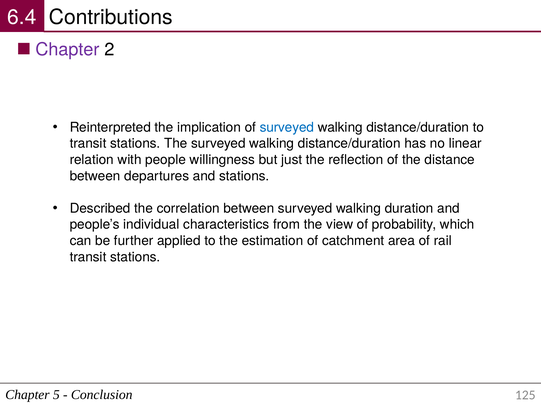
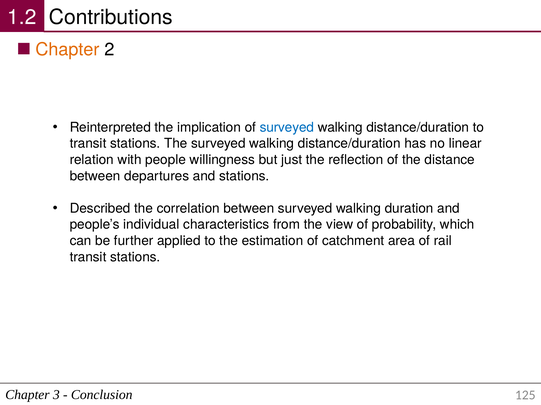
6.4: 6.4 -> 1.2 (22, 17)
Chapter colour: purple -> orange (67, 50)
5: 5 -> 3 (56, 396)
